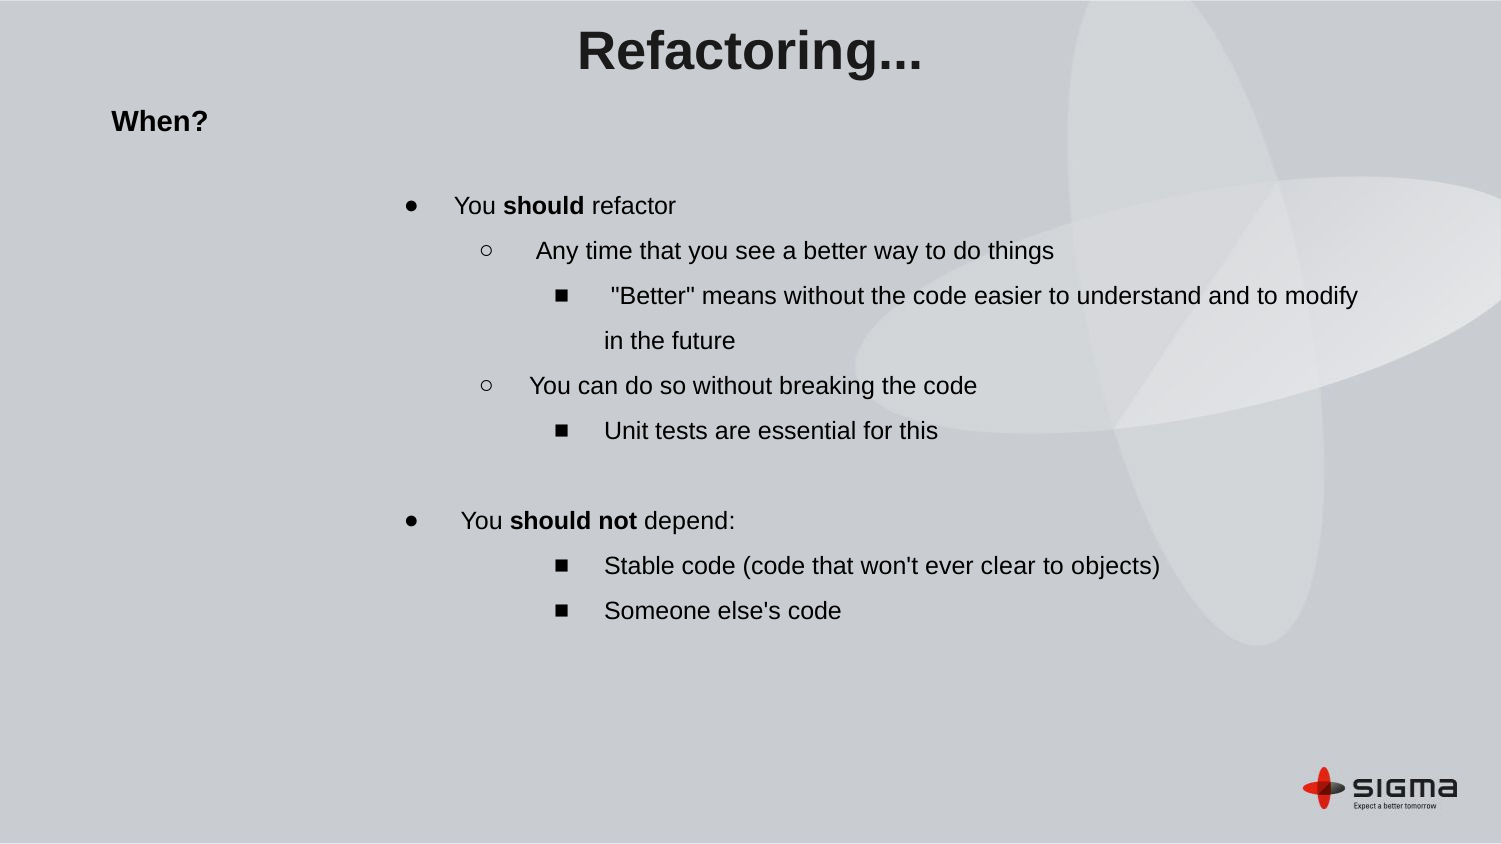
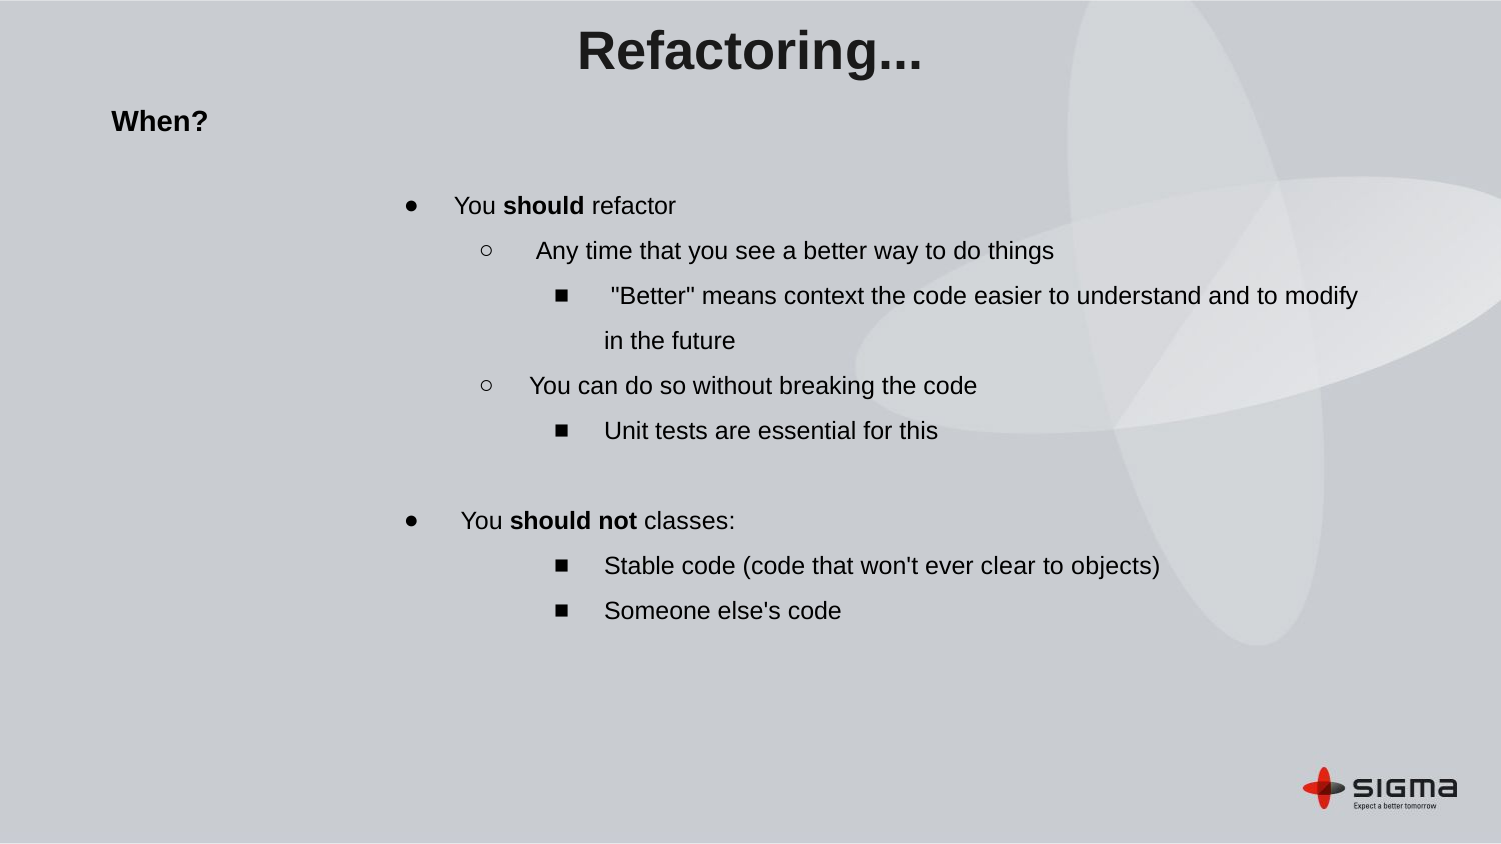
means without: without -> context (824, 296)
depend: depend -> classes (690, 521)
